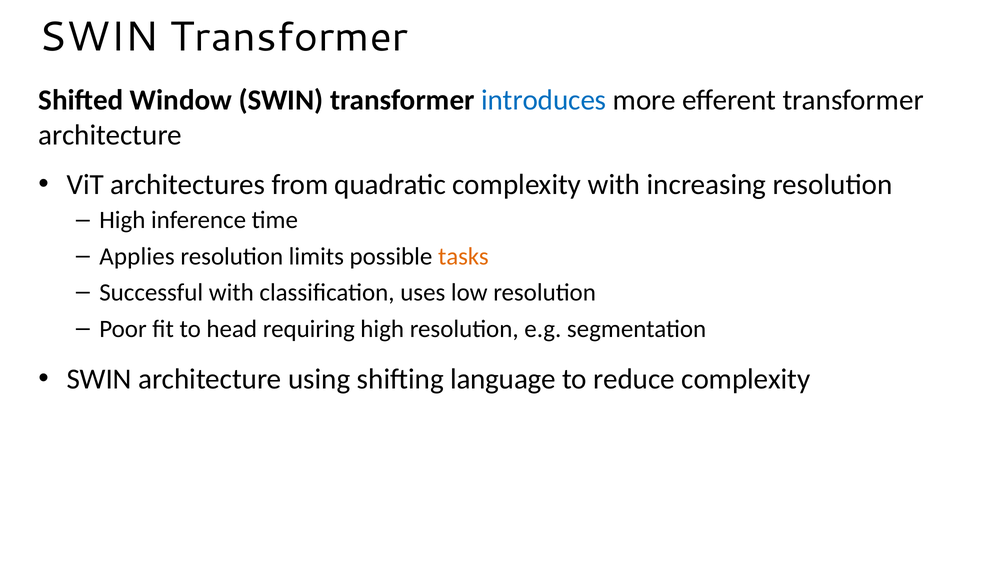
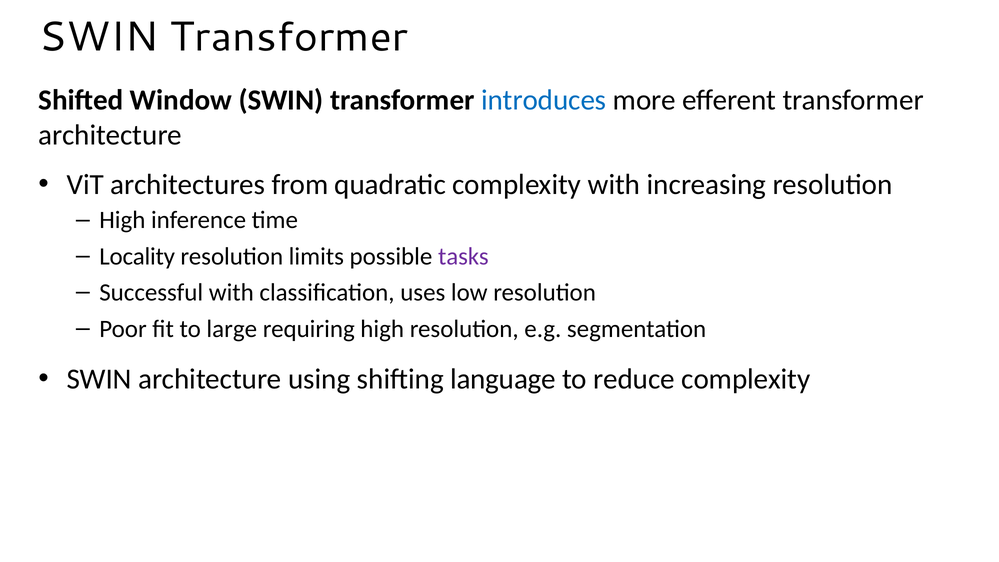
Applies: Applies -> Locality (137, 256)
tasks colour: orange -> purple (463, 256)
head: head -> large (232, 329)
